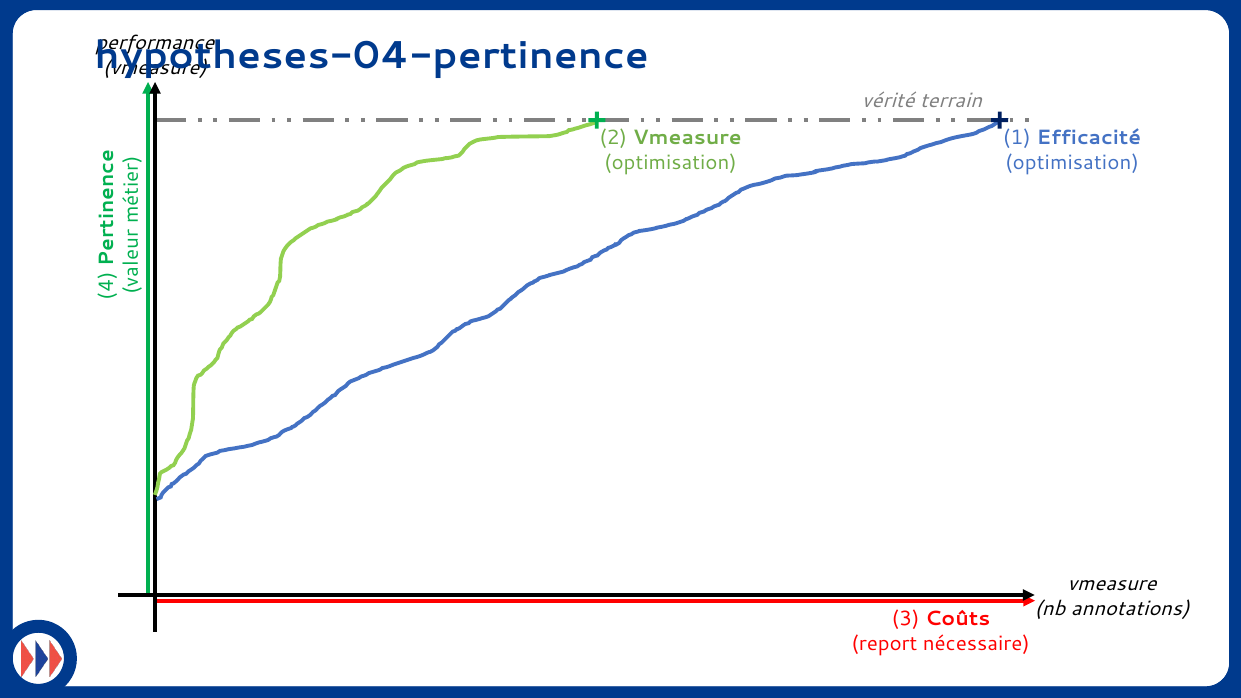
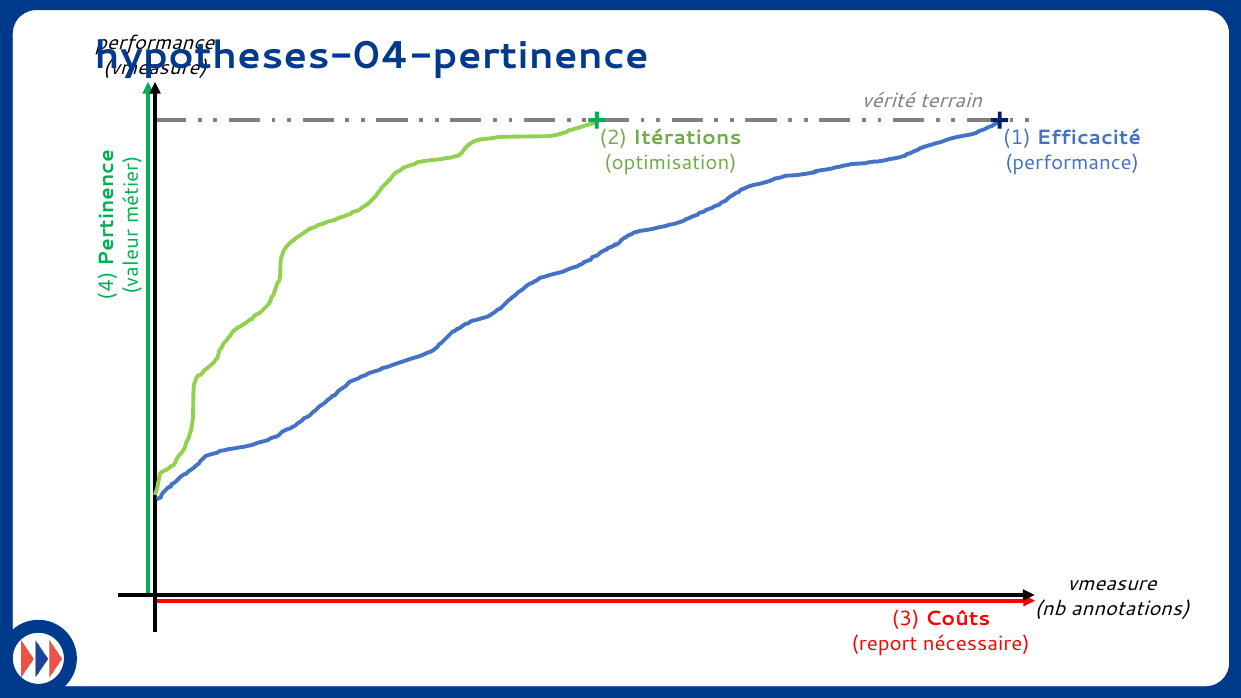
2 Vmeasure: Vmeasure -> Itérations (687, 138)
optimisation: optimisation -> performance (1072, 162)
